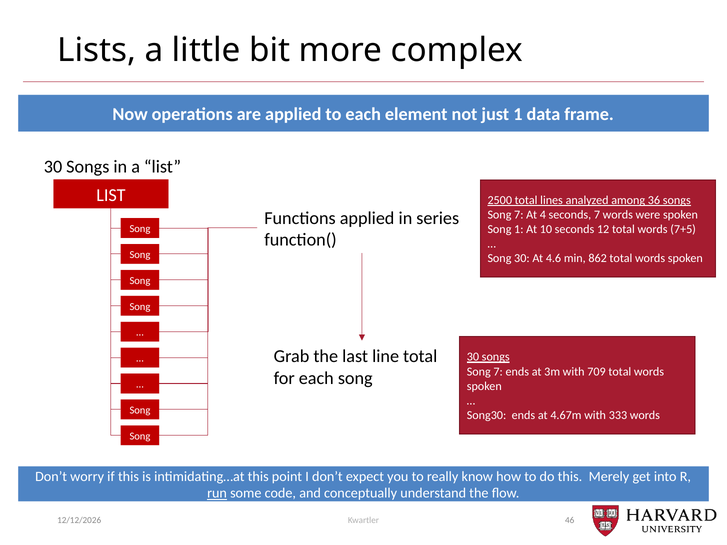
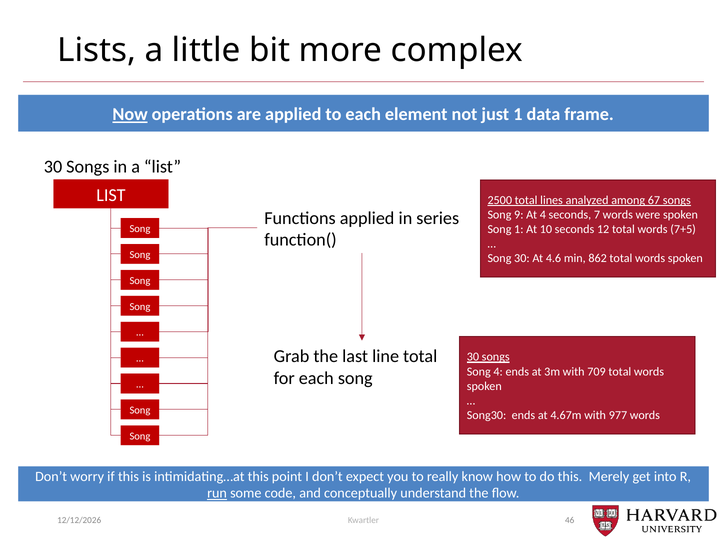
Now underline: none -> present (130, 115)
36: 36 -> 67 (654, 200)
7: 7 -> 9 (519, 215)
7: 7 -> 4 (498, 372)
333: 333 -> 977 (618, 415)
